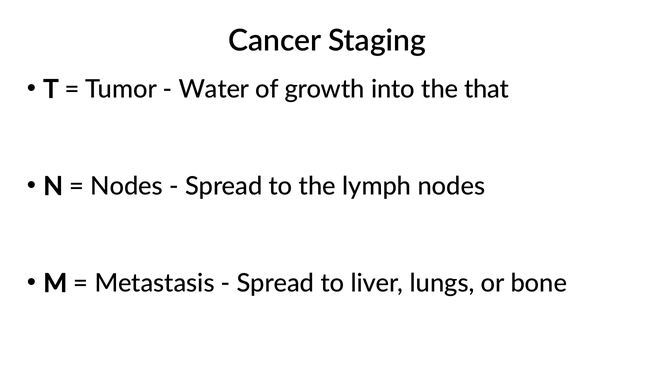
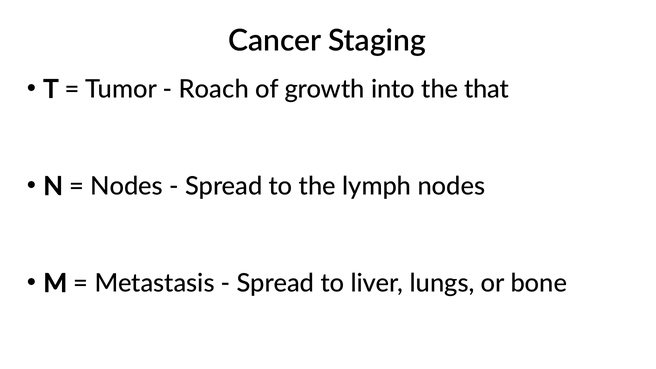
Water: Water -> Roach (214, 89)
